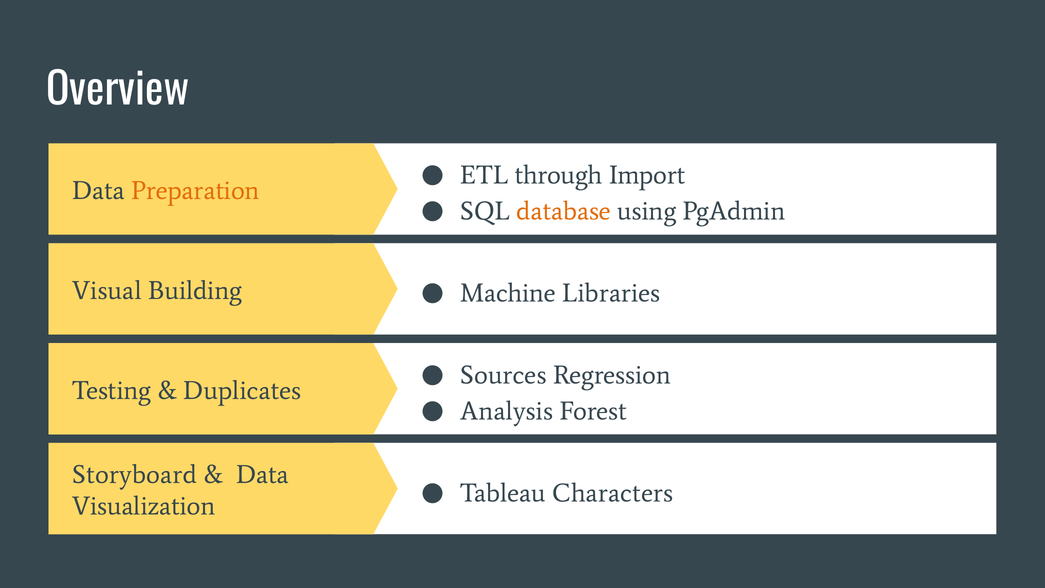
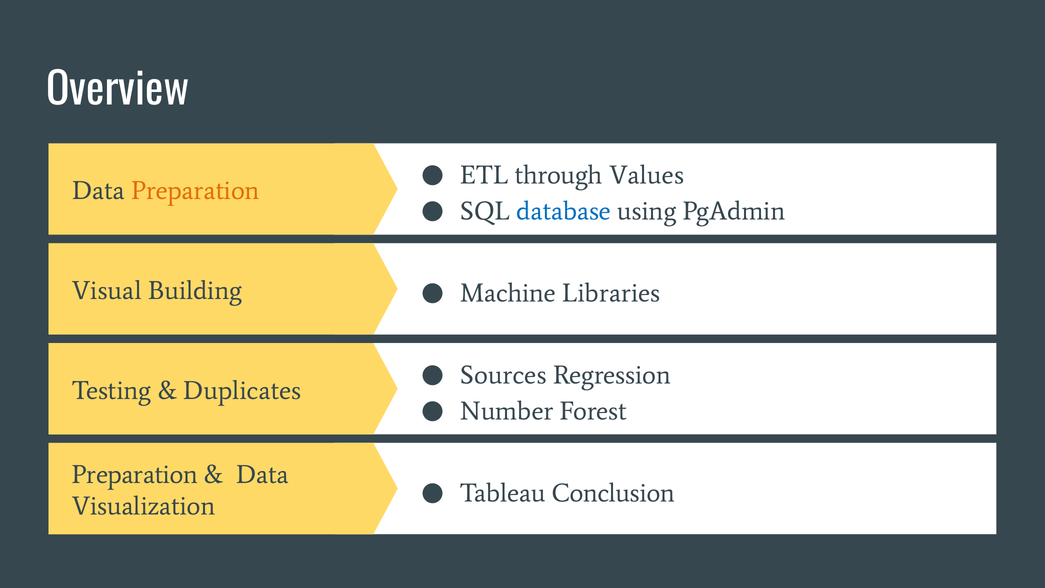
Import: Import -> Values (647, 175)
database colour: orange -> blue (564, 211)
Analysis: Analysis -> Number (507, 411)
Storyboard: Storyboard -> Preparation (135, 475)
Characters: Characters -> Conclusion (613, 493)
